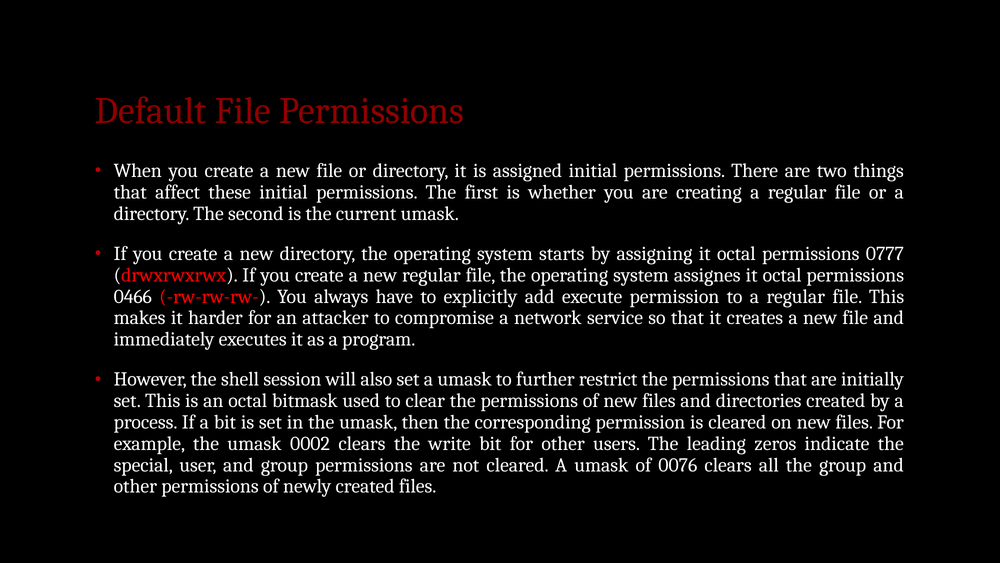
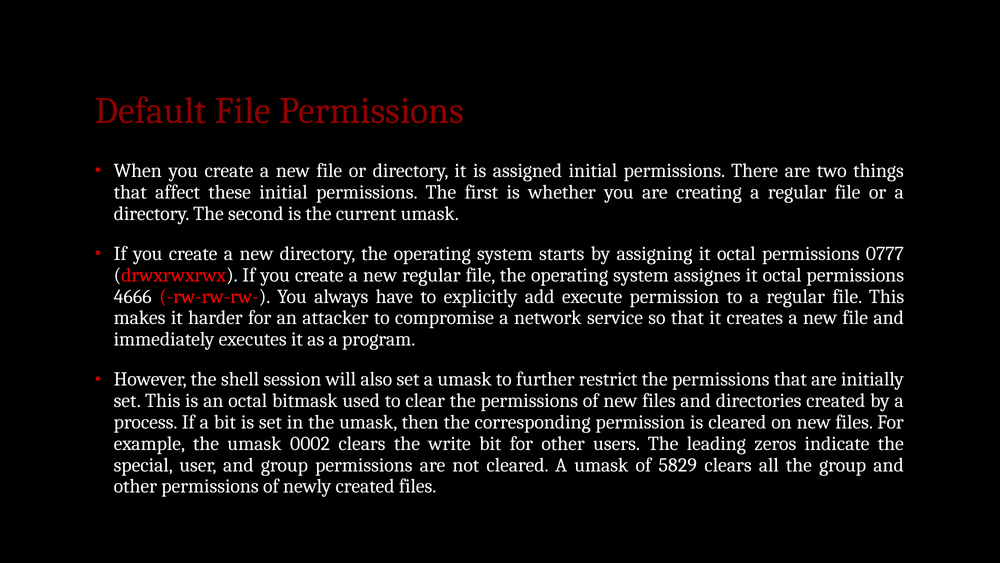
0466: 0466 -> 4666 (133, 296)
0076: 0076 -> 5829 (678, 465)
